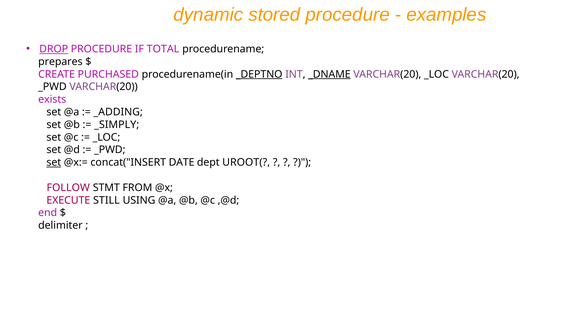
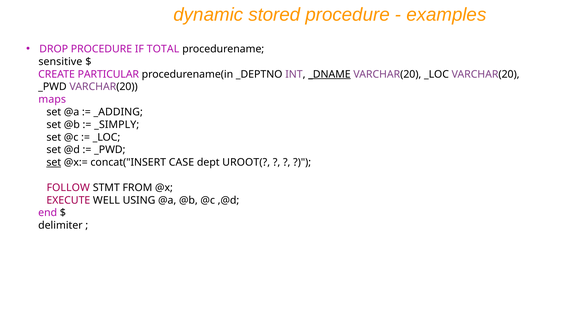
DROP underline: present -> none (54, 49)
prepares: prepares -> sensitive (60, 62)
PURCHASED: PURCHASED -> PARTICULAR (108, 74)
_DEPTNO underline: present -> none (259, 74)
exists: exists -> maps (52, 100)
DATE: DATE -> CASE (181, 163)
STILL: STILL -> WELL (106, 201)
